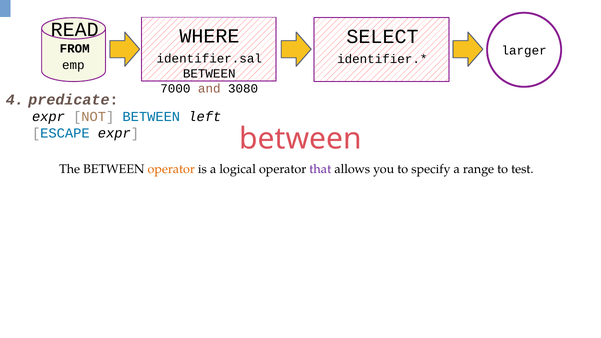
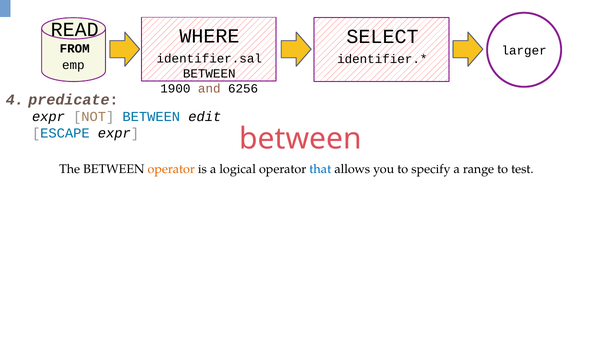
7000: 7000 -> 1900 (175, 89)
3080: 3080 -> 6256 (243, 89)
left: left -> edit (205, 117)
that colour: purple -> blue (320, 169)
